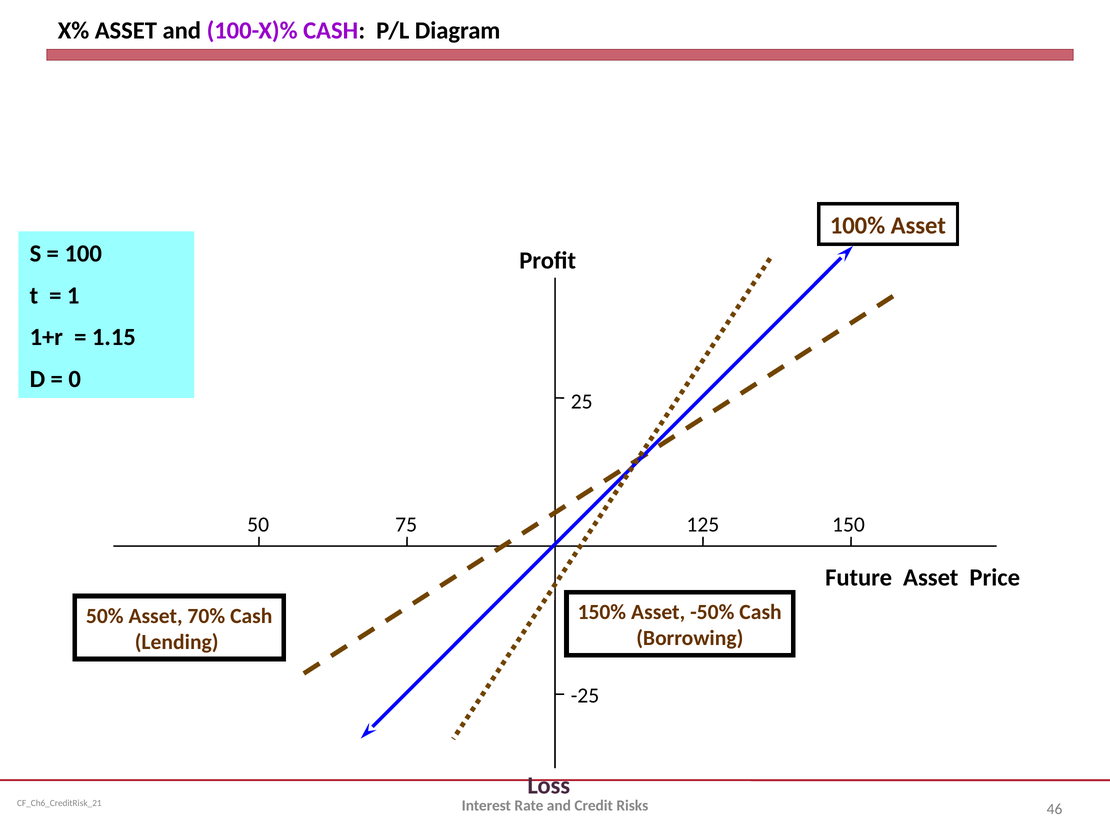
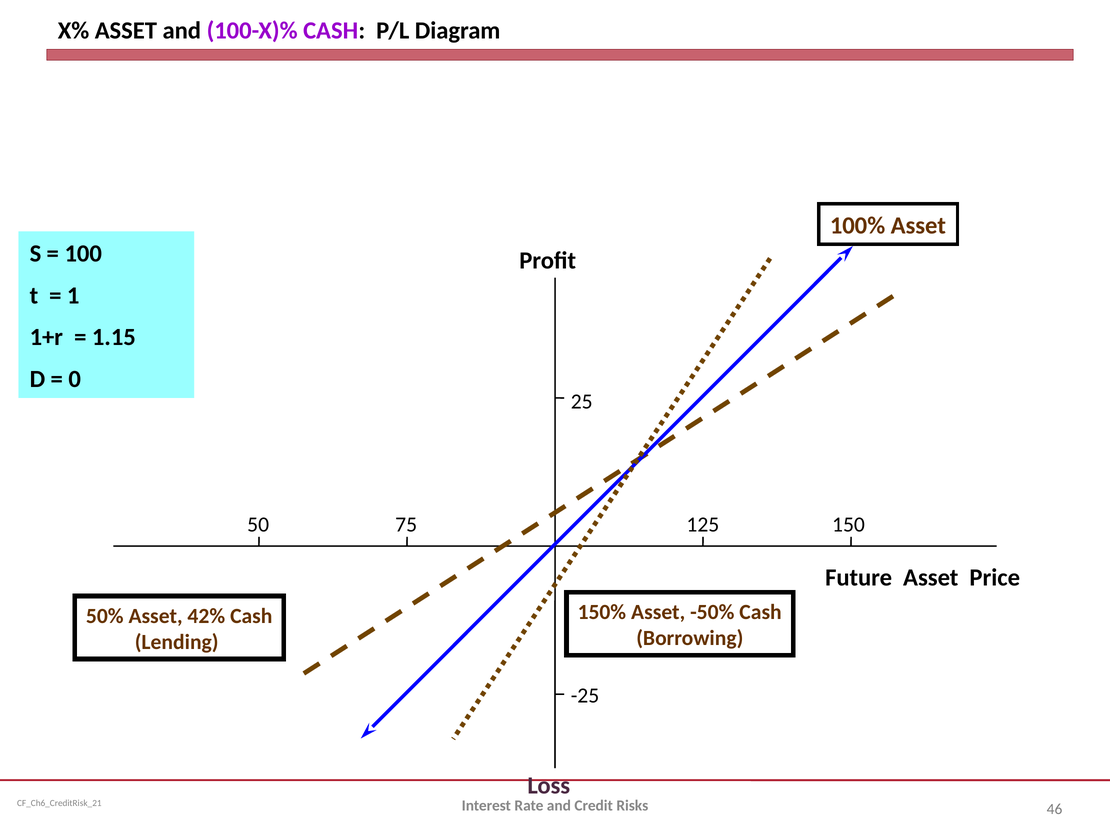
70%: 70% -> 42% (206, 616)
